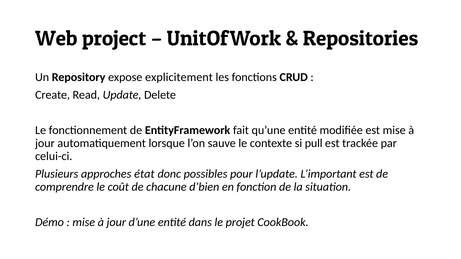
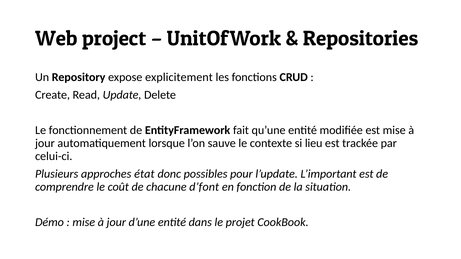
pull: pull -> lieu (314, 143)
d’bien: d’bien -> d’font (204, 187)
